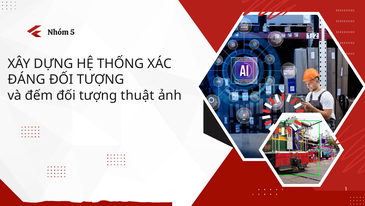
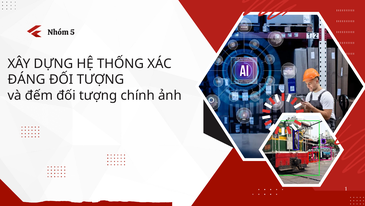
thuật: thuật -> chính (138, 95)
